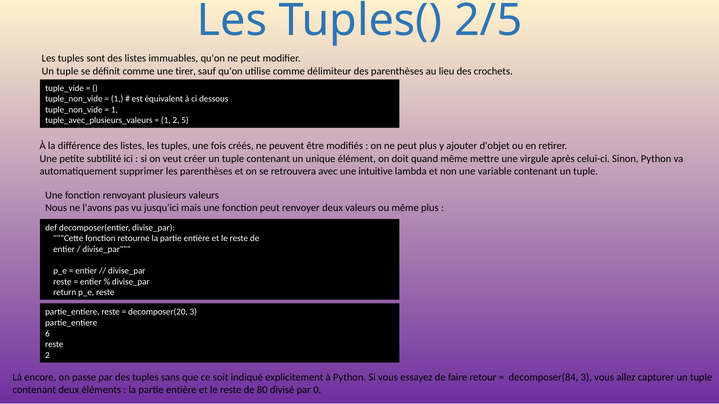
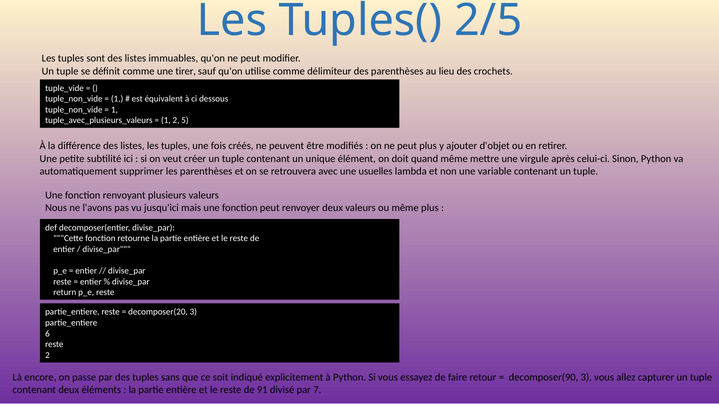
intuitive: intuitive -> usuelles (376, 171)
decomposer(84: decomposer(84 -> decomposer(90 (544, 378)
80: 80 -> 91 (262, 390)
0: 0 -> 7 (317, 390)
